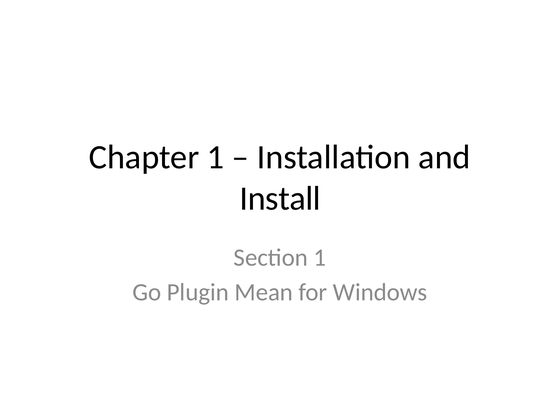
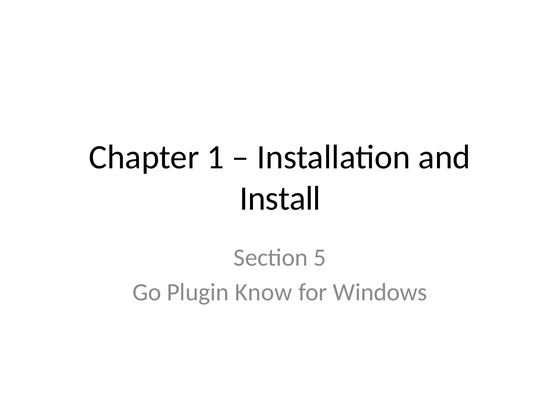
Section 1: 1 -> 5 (320, 257)
Mean: Mean -> Know (264, 292)
